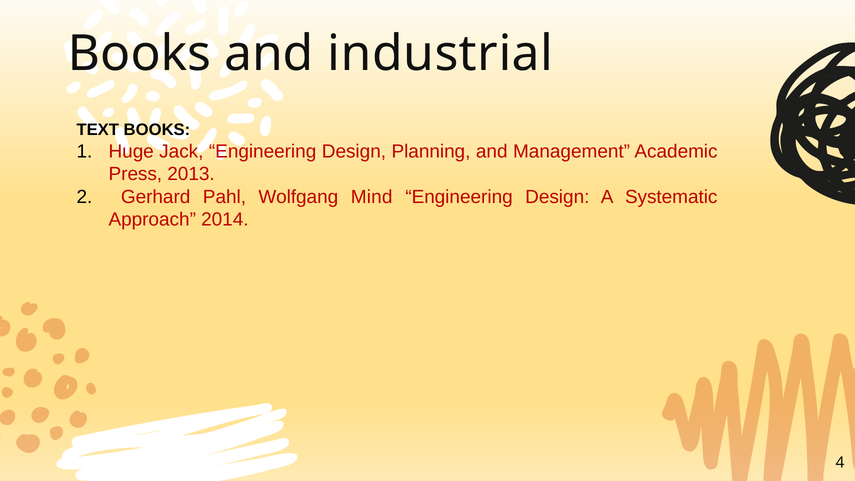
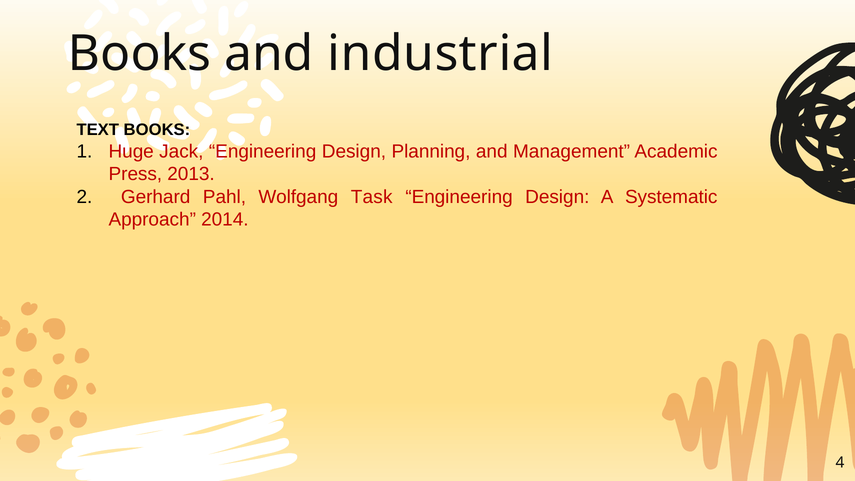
Mind: Mind -> Task (372, 197)
